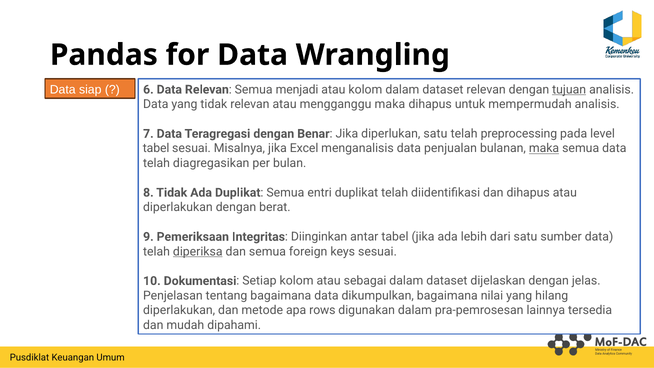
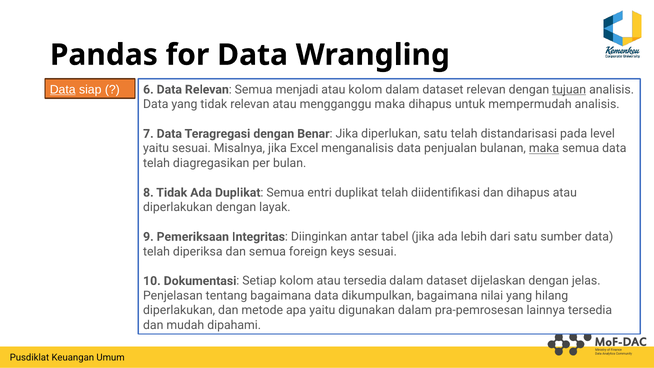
Data underline: none -> present (63, 89)
preprocessing: preprocessing -> distandarisasi (519, 134)
tabel: tabel -> yaitu (156, 148)
berat: berat -> layak (275, 207)
diperiksa underline: present -> none (198, 251)
atau sebagai: sebagai -> tersedia (365, 281)
apa rows: rows -> yaitu (322, 310)
